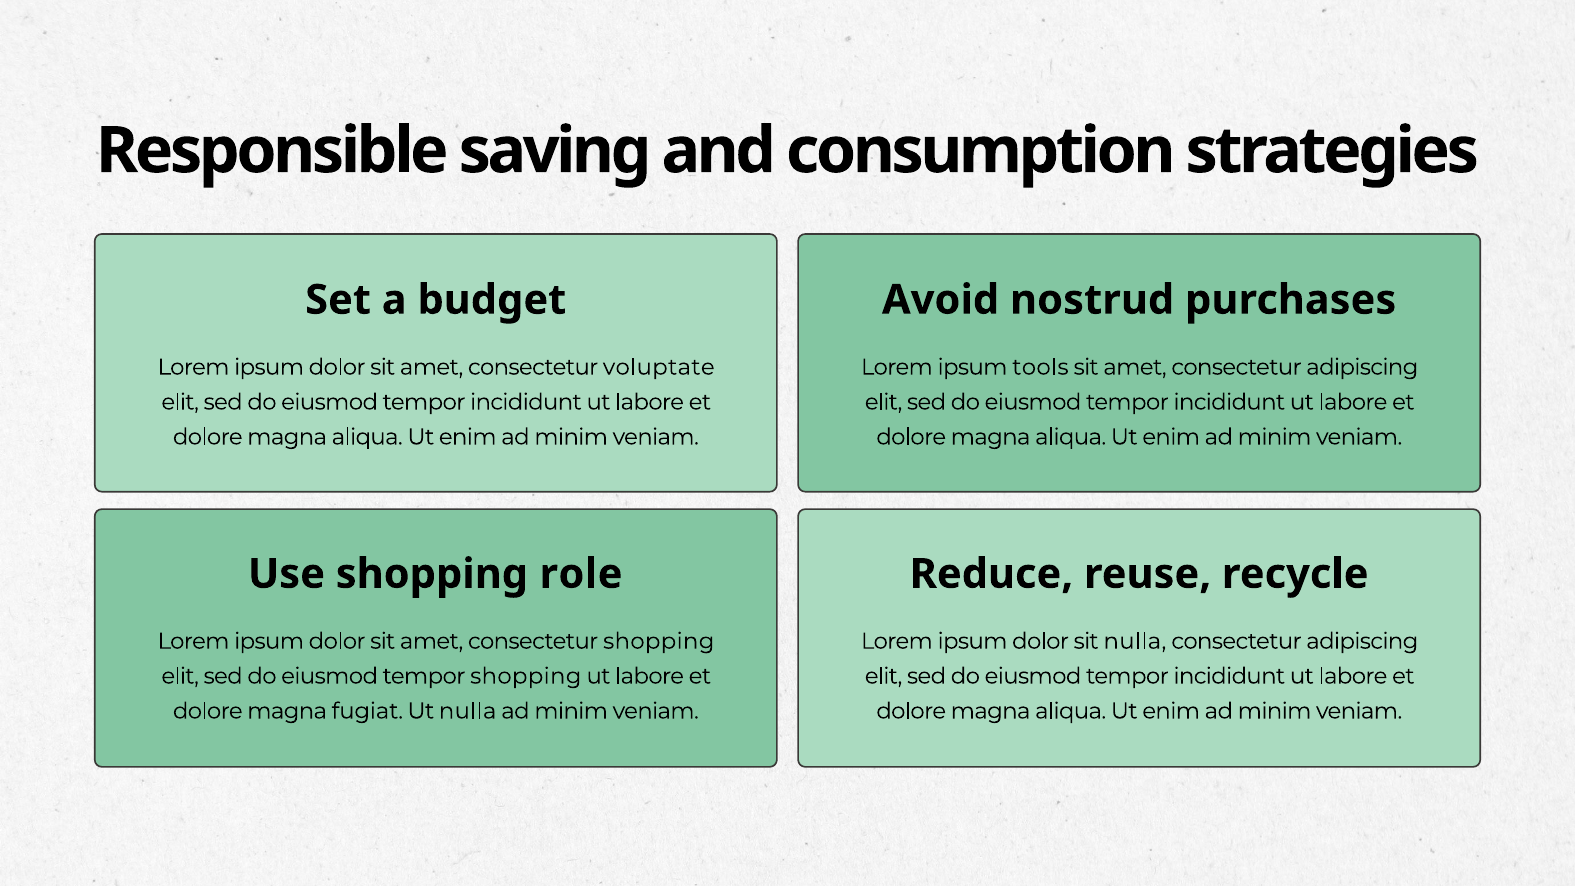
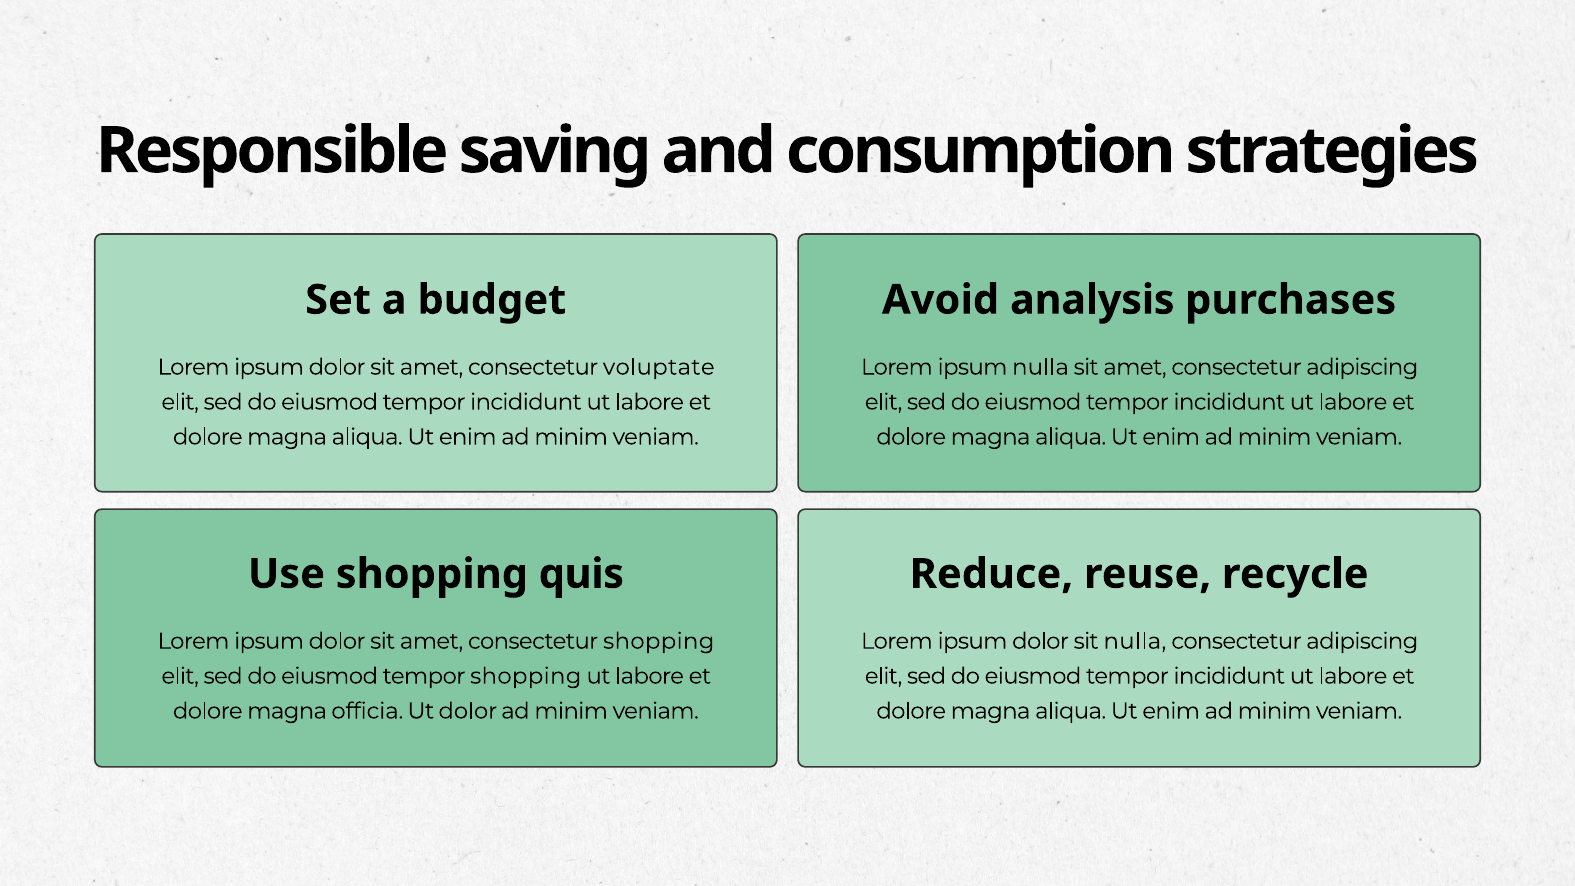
nostrud: nostrud -> analysis (1092, 300)
ipsum tools: tools -> nulla (1041, 367)
role: role -> quis (581, 574)
fugiat: fugiat -> officia (367, 711)
Ut nulla: nulla -> dolor (468, 711)
